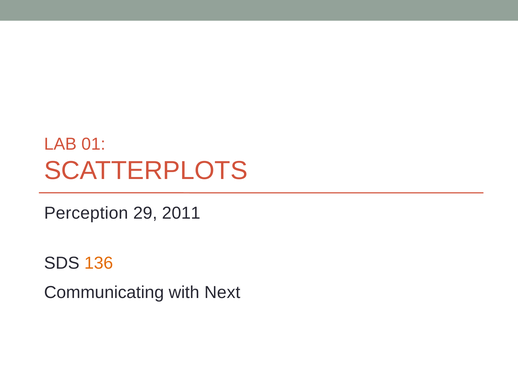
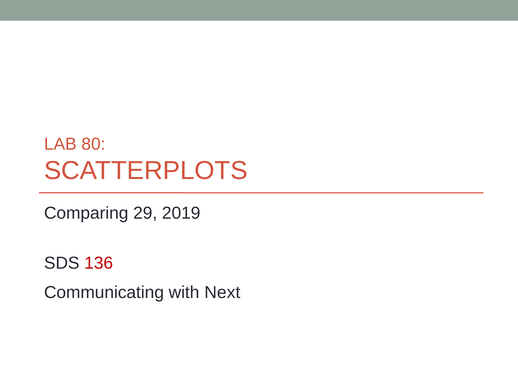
01: 01 -> 80 (93, 144)
Perception: Perception -> Comparing (86, 213)
2011: 2011 -> 2019 (181, 213)
136 colour: orange -> red (99, 263)
